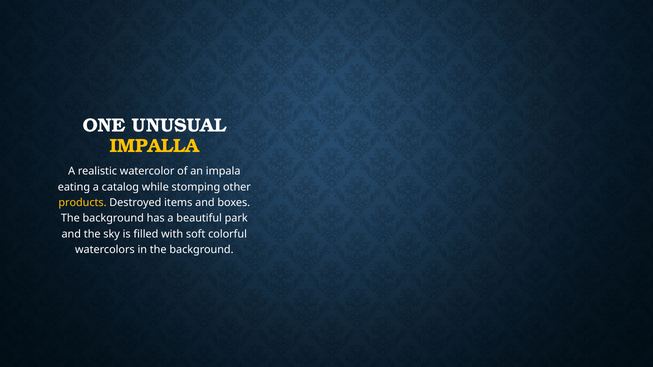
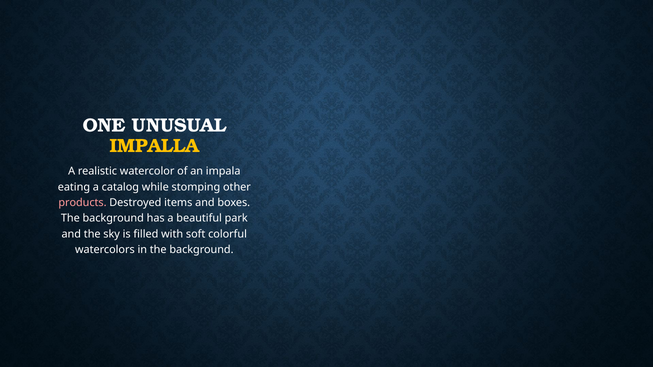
products colour: yellow -> pink (83, 203)
